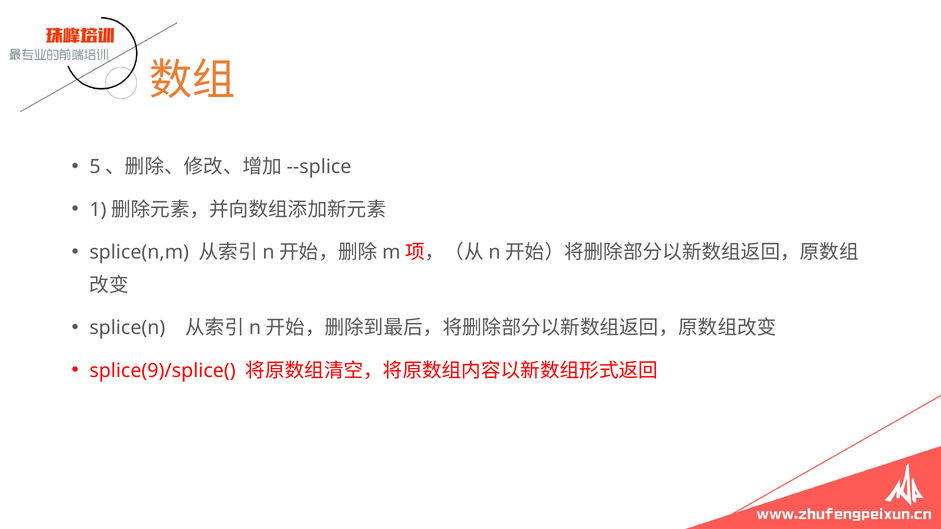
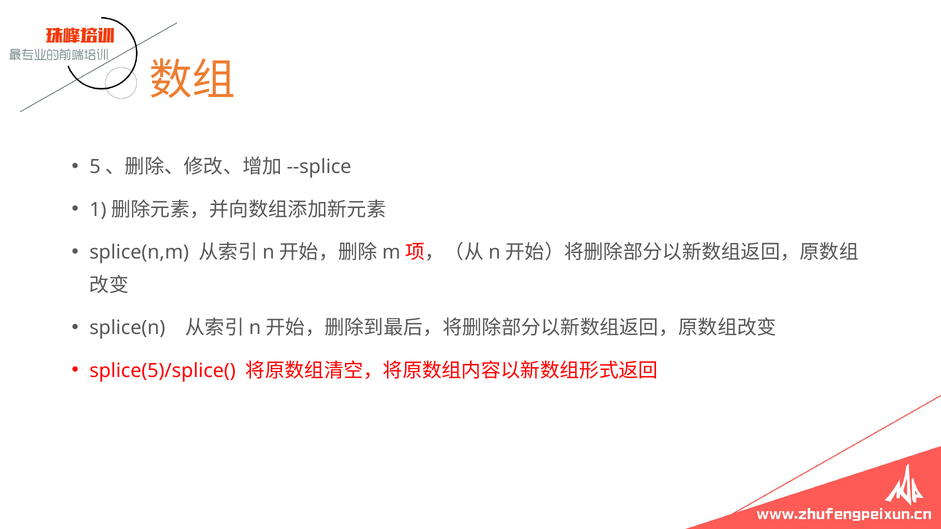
splice(9)/splice(: splice(9)/splice( -> splice(5)/splice( (163, 371)
